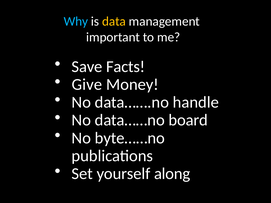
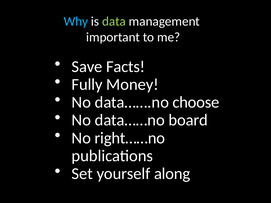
data colour: yellow -> light green (114, 21)
Give: Give -> Fully (87, 85)
handle: handle -> choose (196, 102)
byte……no: byte……no -> right……no (130, 138)
